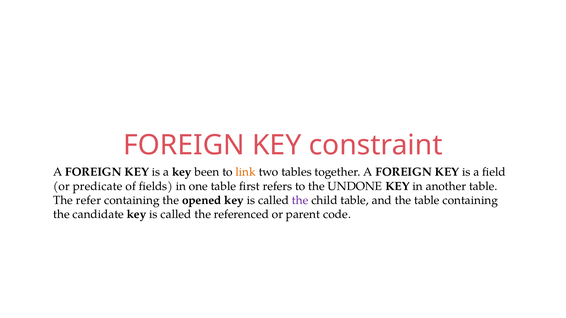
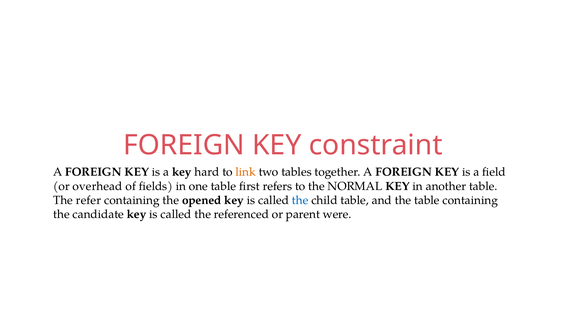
been: been -> hard (207, 172)
predicate: predicate -> overhead (98, 186)
UNDONE: UNDONE -> NORMAL (355, 186)
the colour: purple -> blue (300, 201)
code: code -> were (337, 215)
